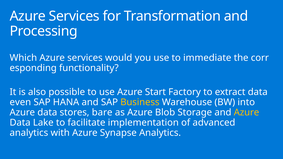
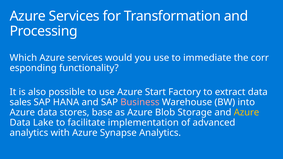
even: even -> sales (20, 102)
Business colour: yellow -> pink (140, 102)
bare: bare -> base (102, 113)
